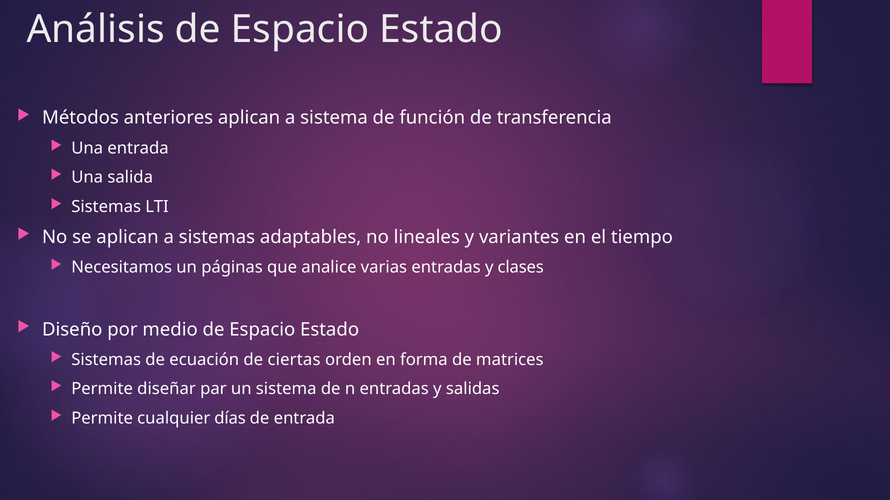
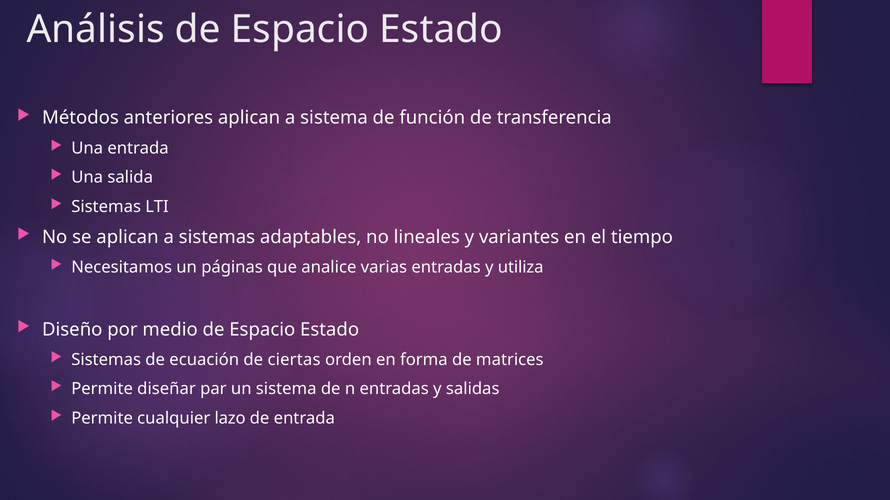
clases: clases -> utiliza (521, 268)
días: días -> lazo (230, 419)
